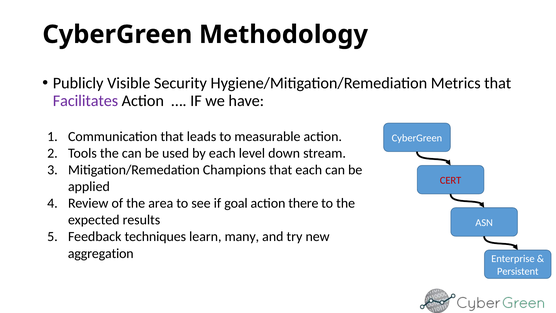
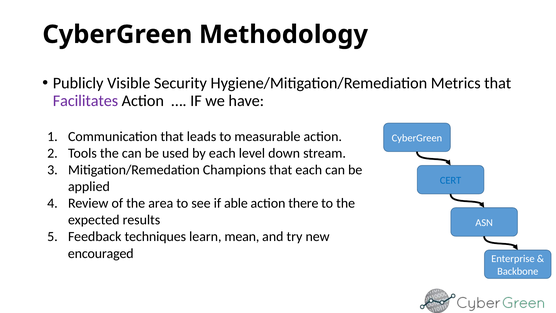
CERT colour: red -> blue (451, 180)
goal: goal -> able (236, 203)
many: many -> mean (242, 237)
aggregation: aggregation -> encouraged (101, 253)
Persistent: Persistent -> Backbone (518, 271)
